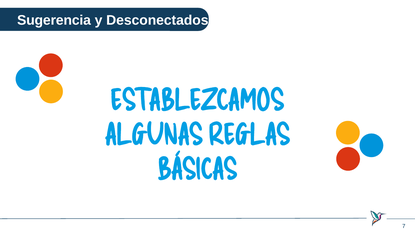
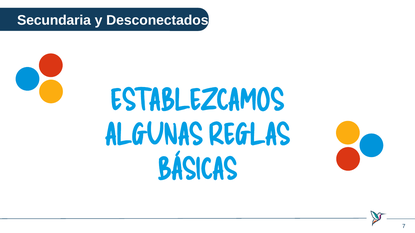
Sugerencia: Sugerencia -> Secundaria (54, 20)
